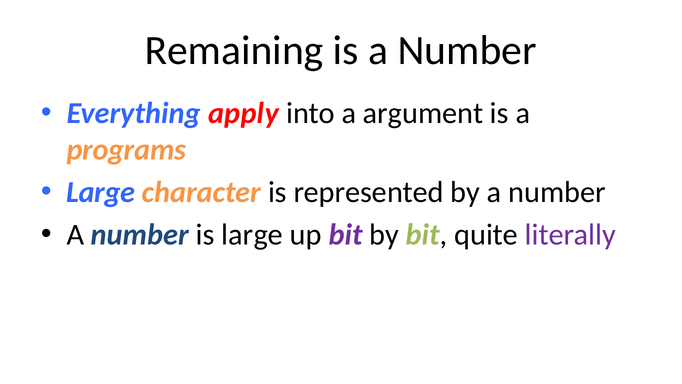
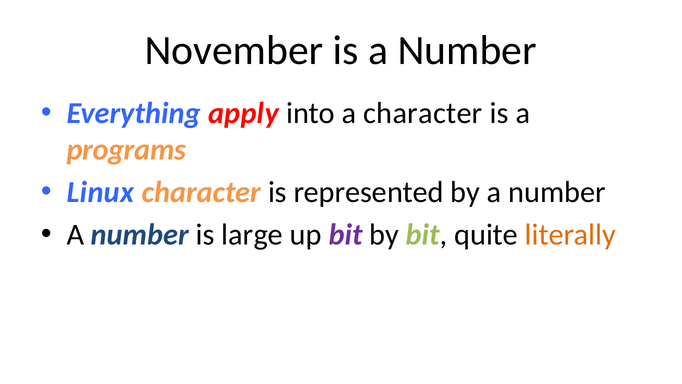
Remaining: Remaining -> November (234, 50)
a argument: argument -> character (423, 113)
Large: Large -> Linux (100, 192)
literally colour: purple -> orange (570, 235)
